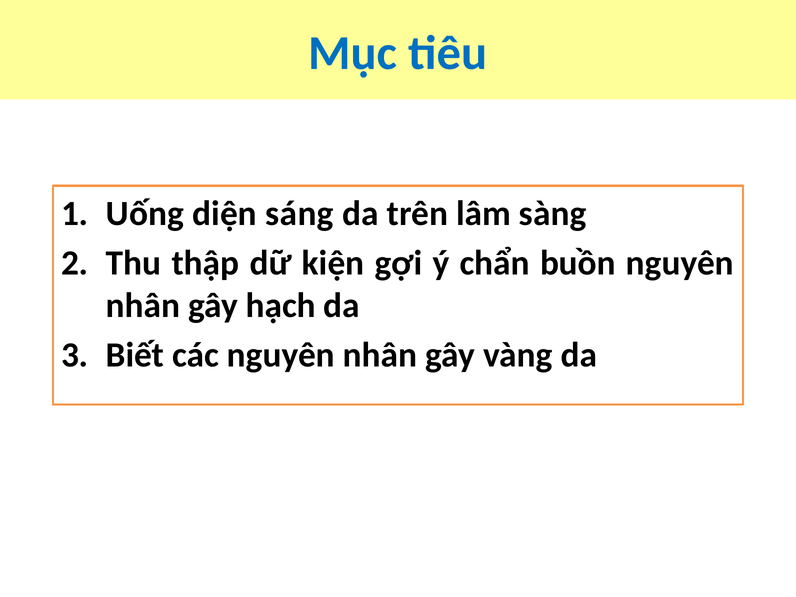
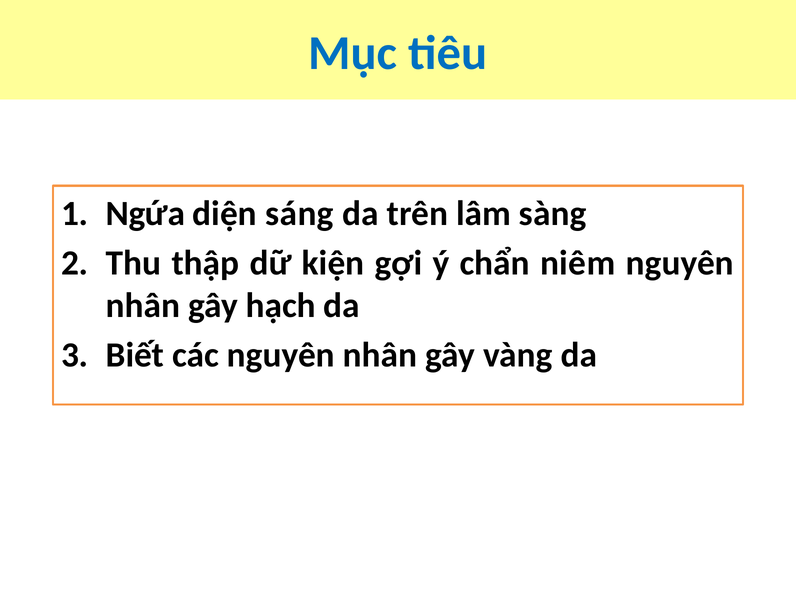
Uống: Uống -> Ngứa (145, 213)
buồn: buồn -> niêm (578, 263)
